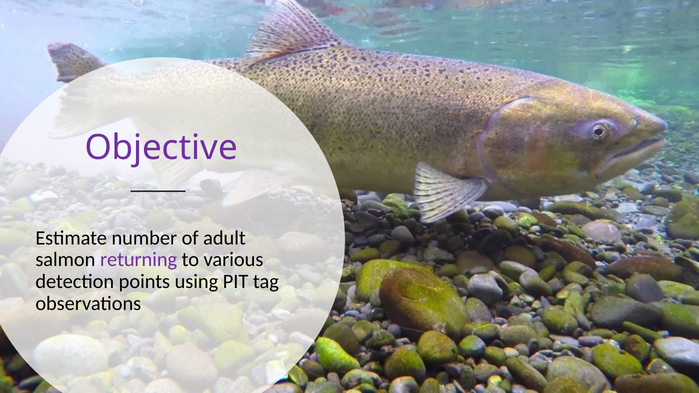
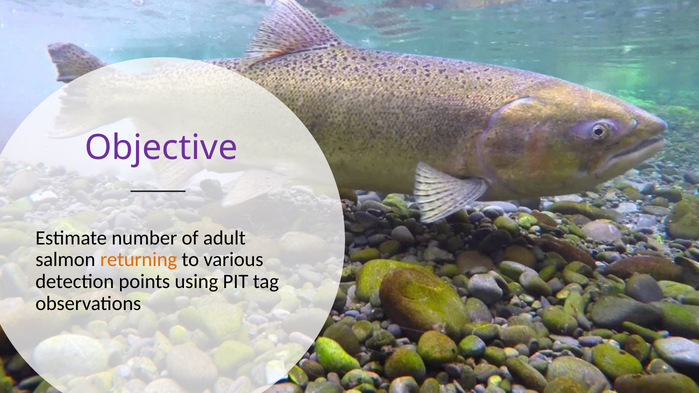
returning colour: purple -> orange (139, 260)
